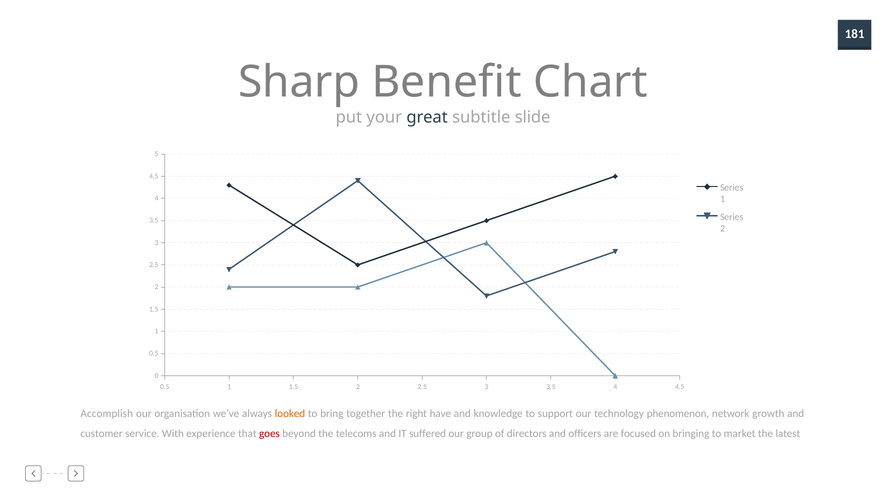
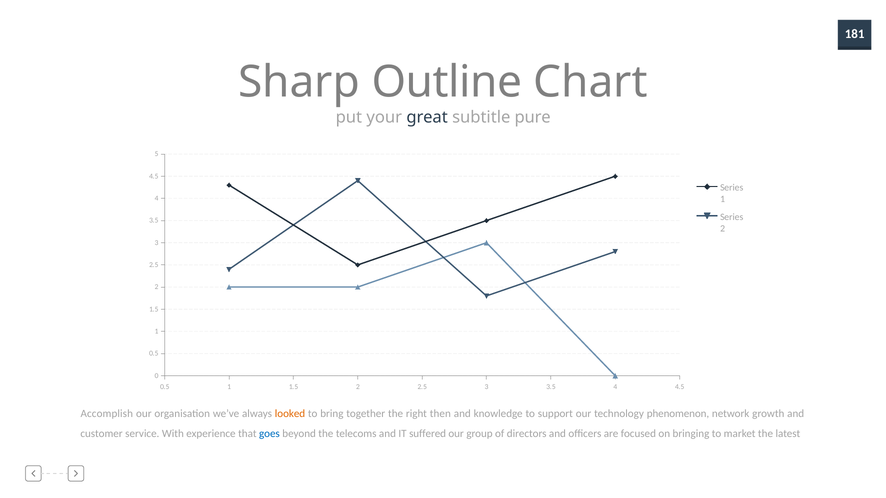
Benefit: Benefit -> Outline (447, 82)
slide: slide -> pure (533, 117)
have: have -> then (440, 414)
goes colour: red -> blue (269, 434)
